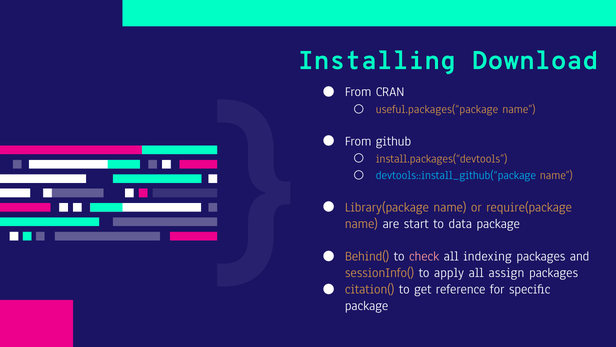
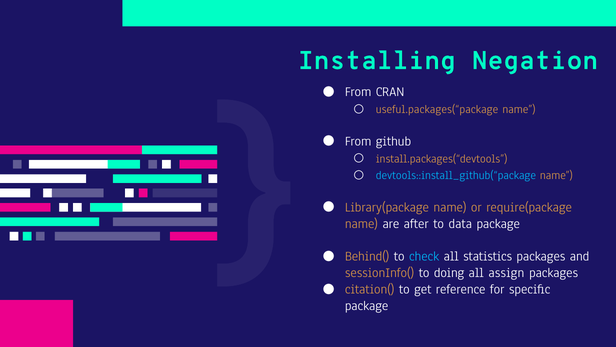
Download: Download -> Negation (535, 60)
start: start -> after (416, 223)
check colour: pink -> light blue (424, 256)
indexing: indexing -> statistics (488, 256)
apply: apply -> doing (449, 272)
